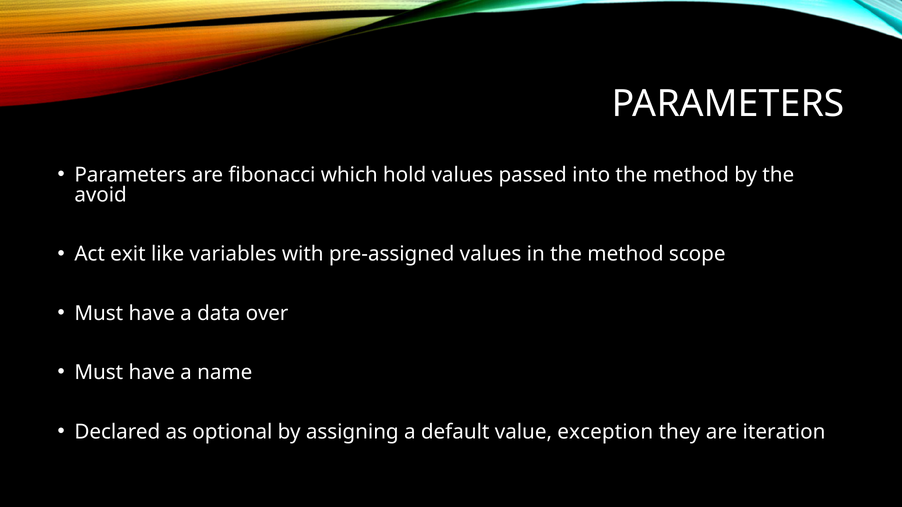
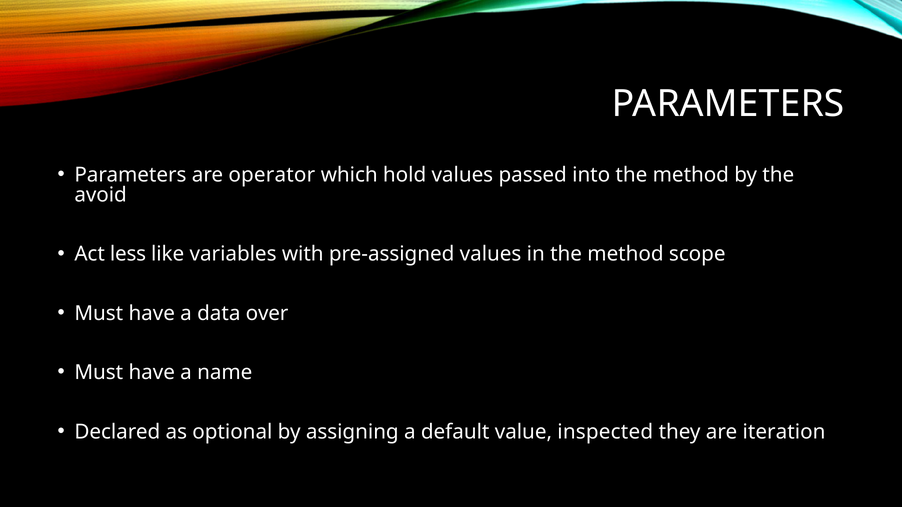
fibonacci: fibonacci -> operator (272, 175)
exit: exit -> less (128, 254)
exception: exception -> inspected (605, 432)
